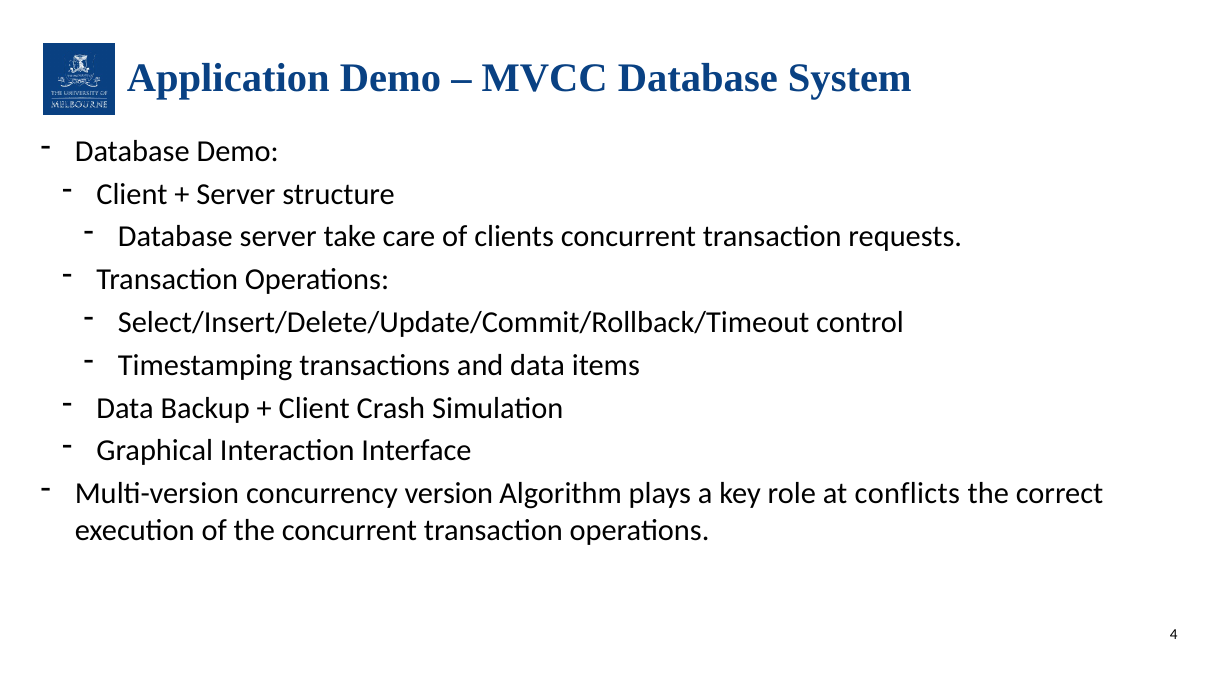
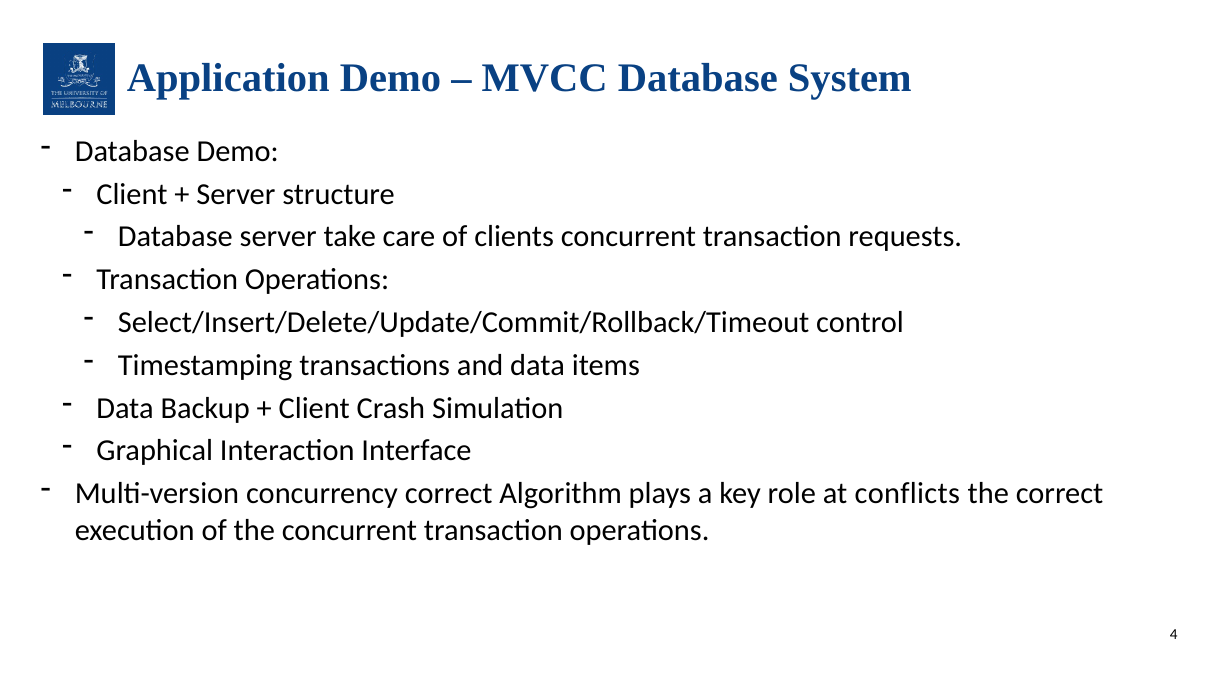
concurrency version: version -> correct (449, 494)
